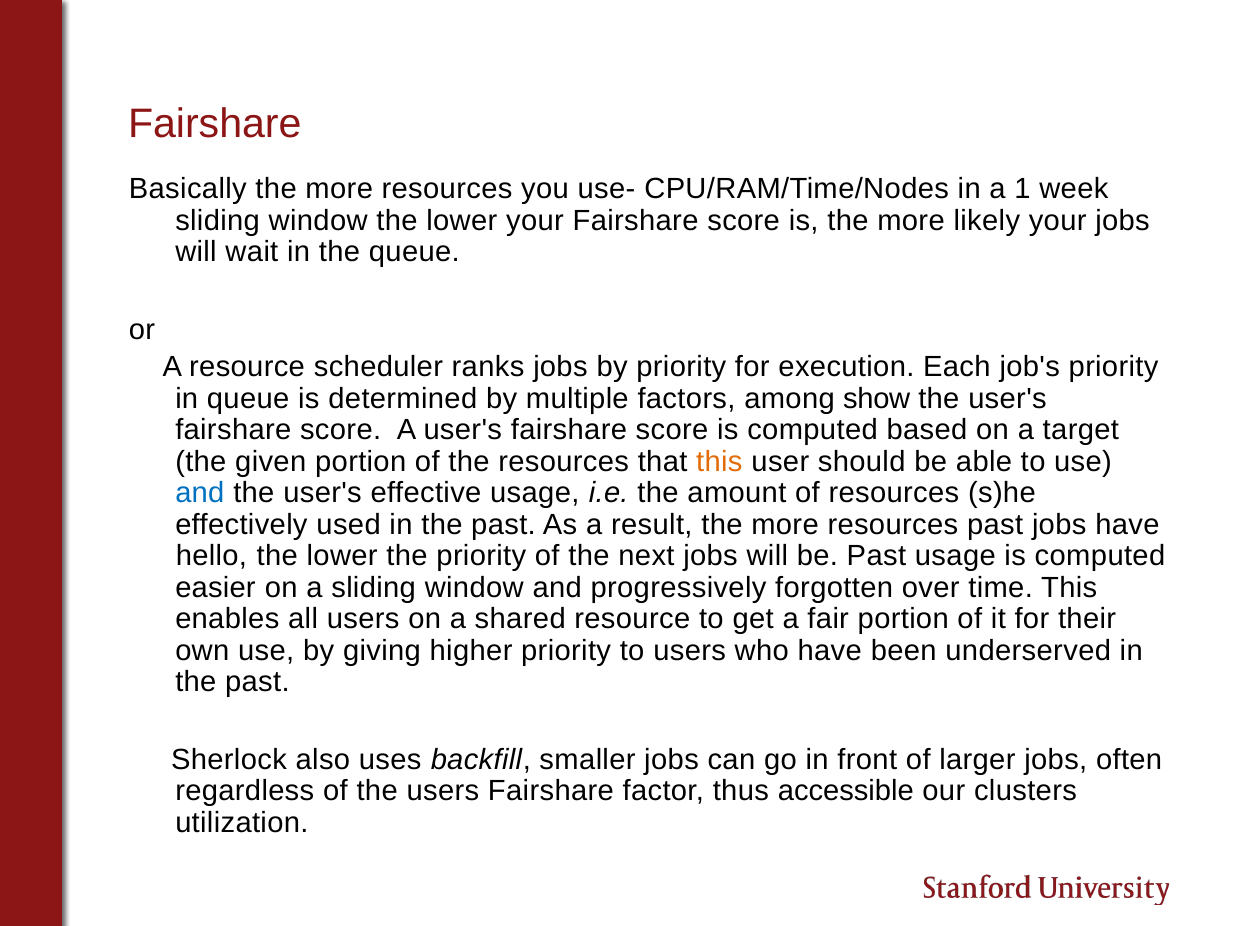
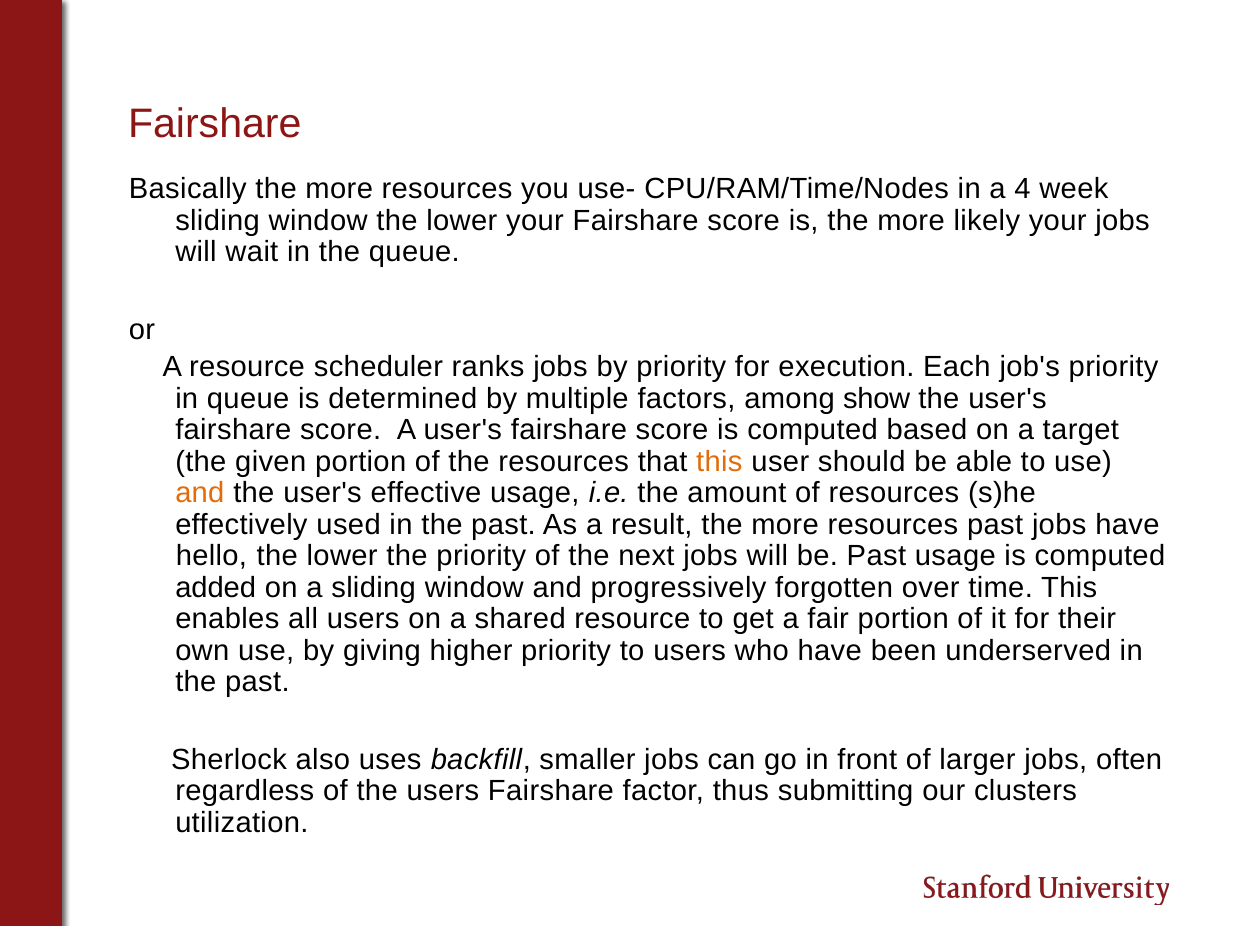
1: 1 -> 4 (1022, 189)
and colour: blue -> orange (200, 493)
easier: easier -> added (216, 587)
accessible: accessible -> submitting (846, 791)
